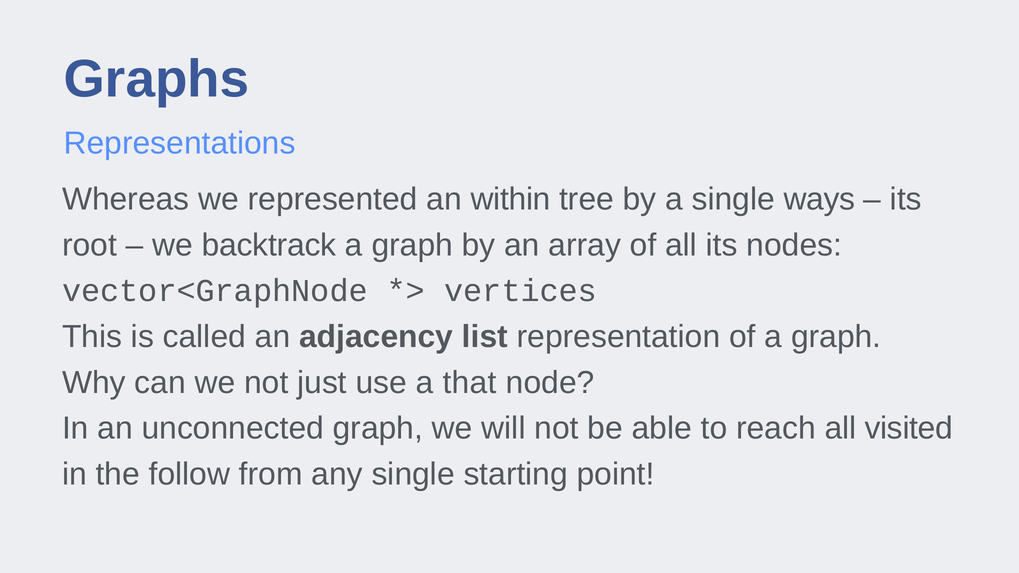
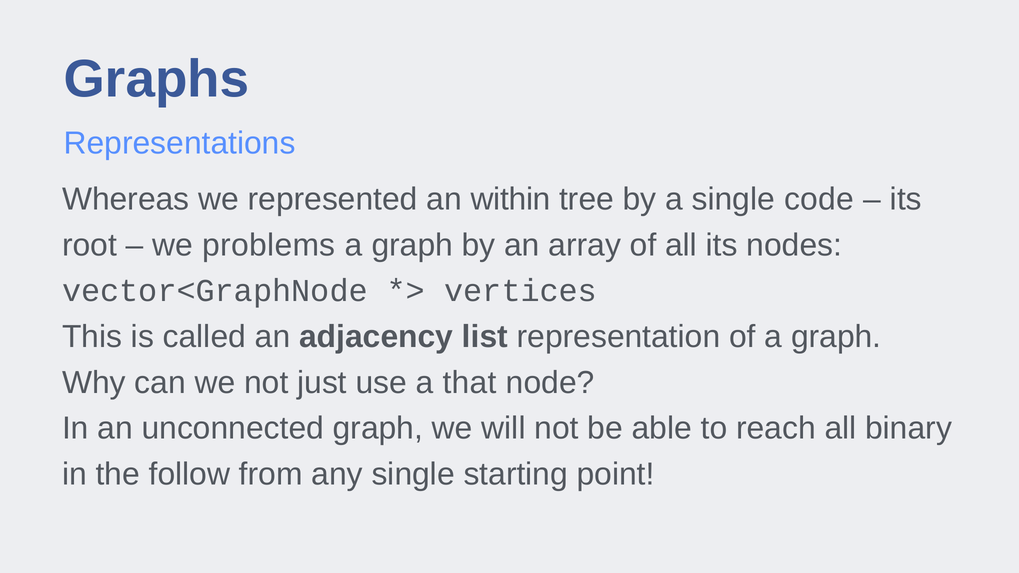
ways: ways -> code (819, 199)
backtrack: backtrack -> problems (269, 245)
visited: visited -> binary (909, 429)
